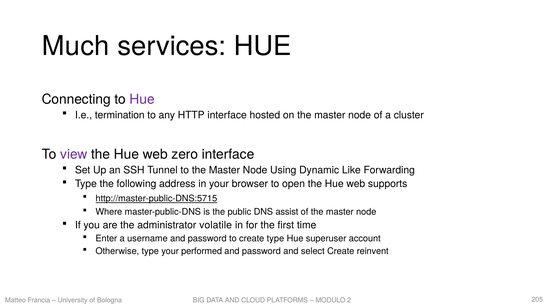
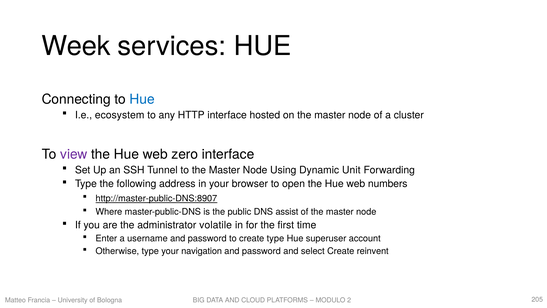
Much: Much -> Week (76, 46)
Hue colour: purple -> blue (142, 99)
termination: termination -> ecosystem (120, 115)
Like: Like -> Unit (351, 170)
supports: supports -> numbers (388, 184)
http://master-public-DNS:5715: http://master-public-DNS:5715 -> http://master-public-DNS:8907 (156, 198)
performed: performed -> navigation (202, 251)
